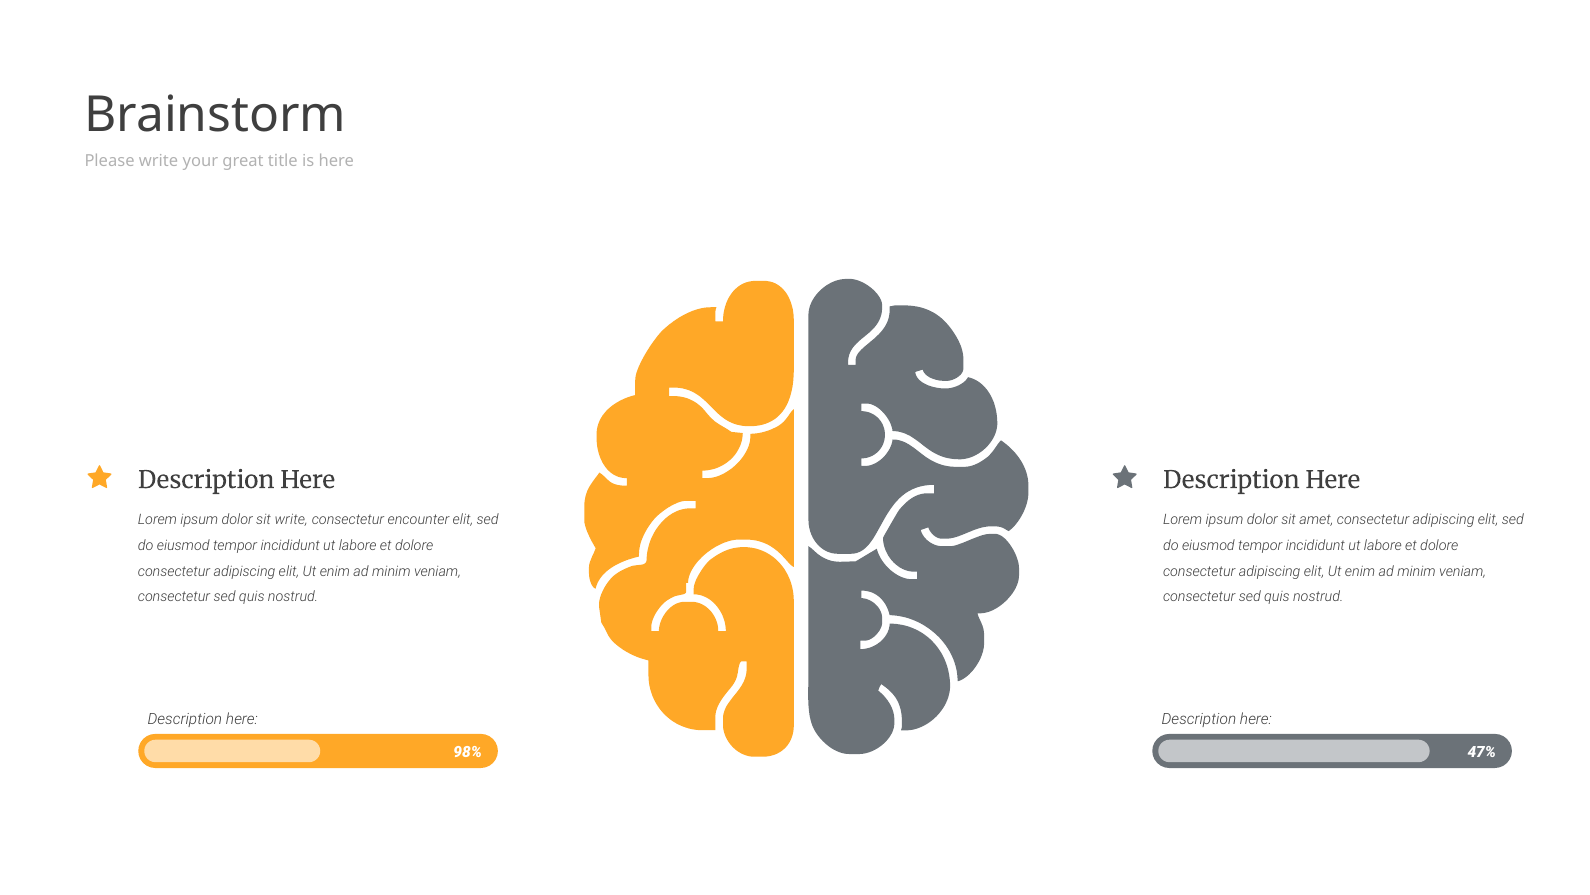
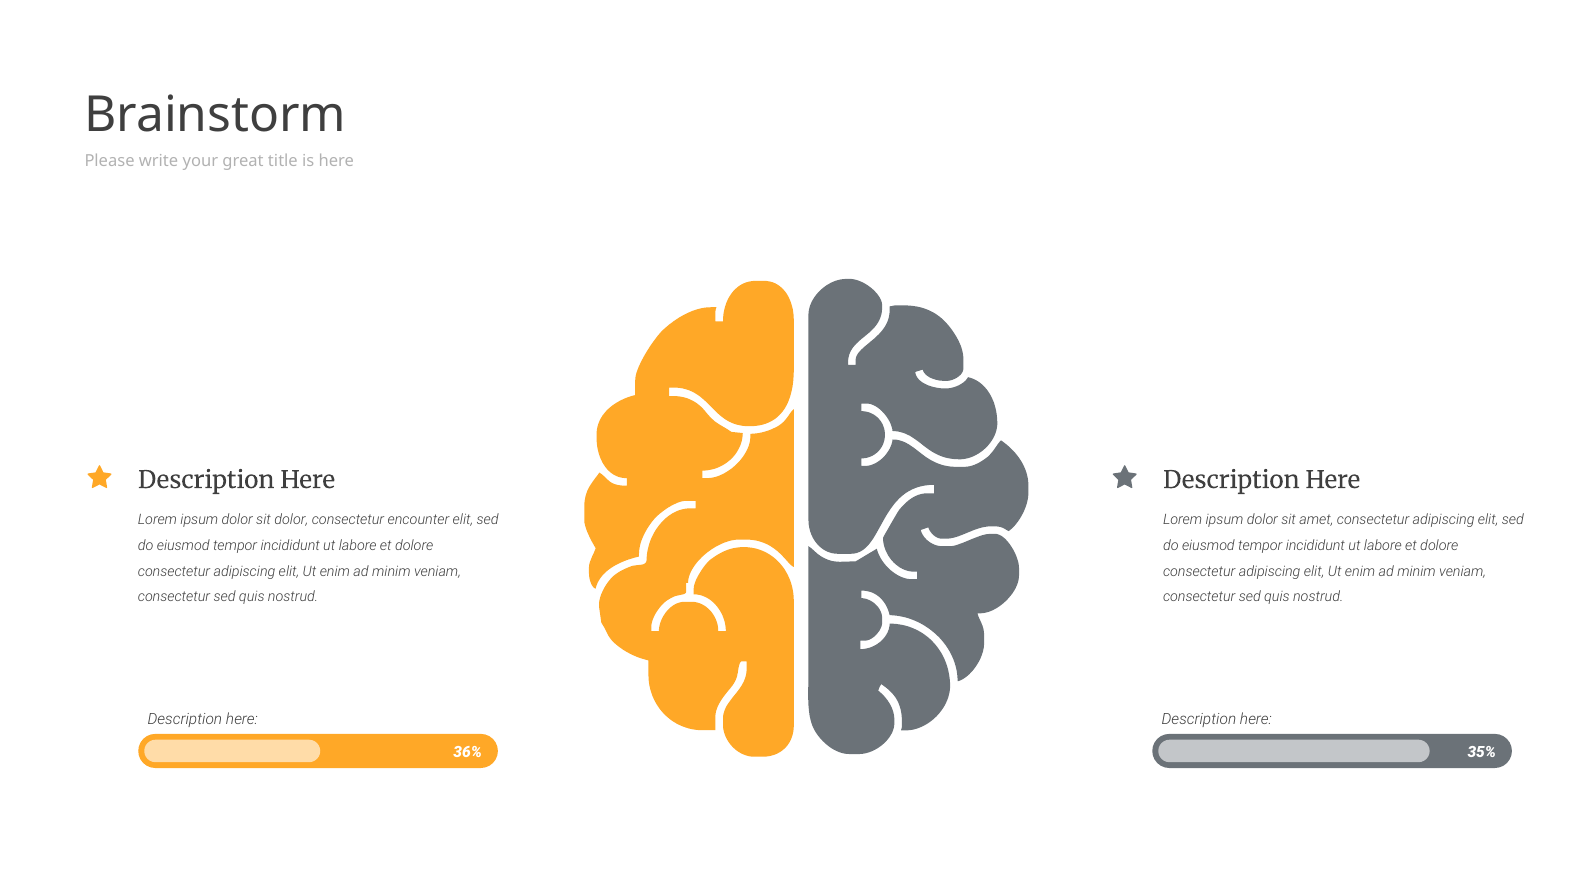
sit write: write -> dolor (291, 519)
98%: 98% -> 36% (468, 752)
47%: 47% -> 35% (1482, 752)
